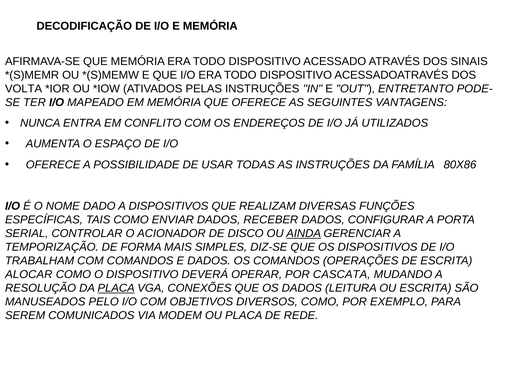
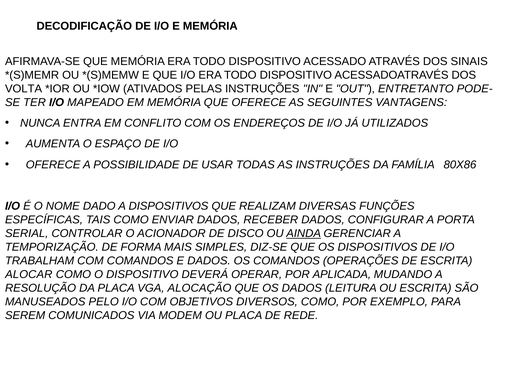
CASCATA: CASCATA -> APLICADA (342, 274)
PLACA underline: present -> none (116, 287)
CONEXÕES: CONEXÕES -> ALOCAÇÃO (199, 287)
